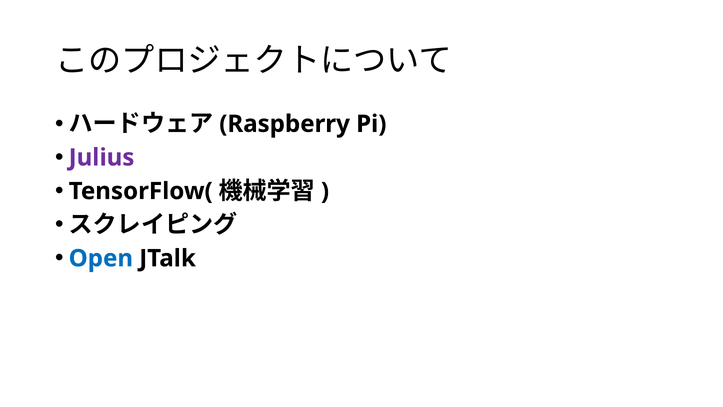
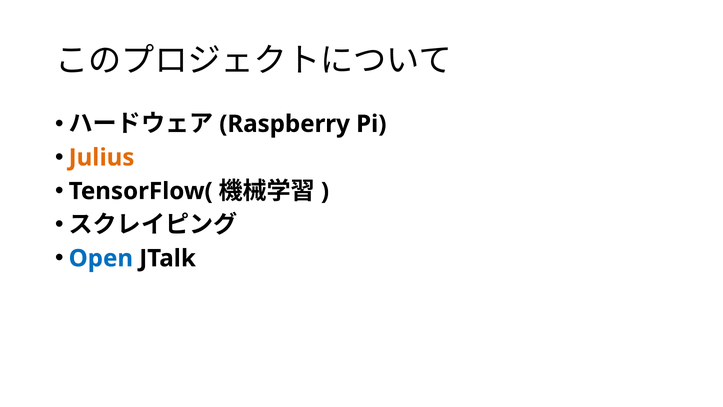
Julius colour: purple -> orange (102, 157)
